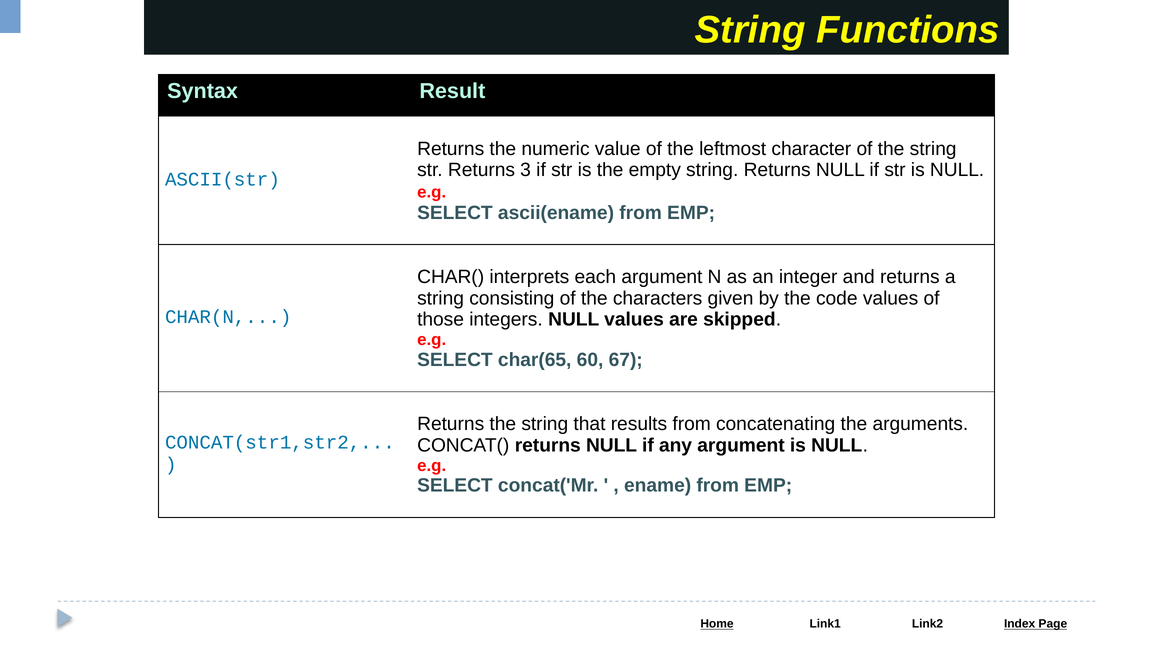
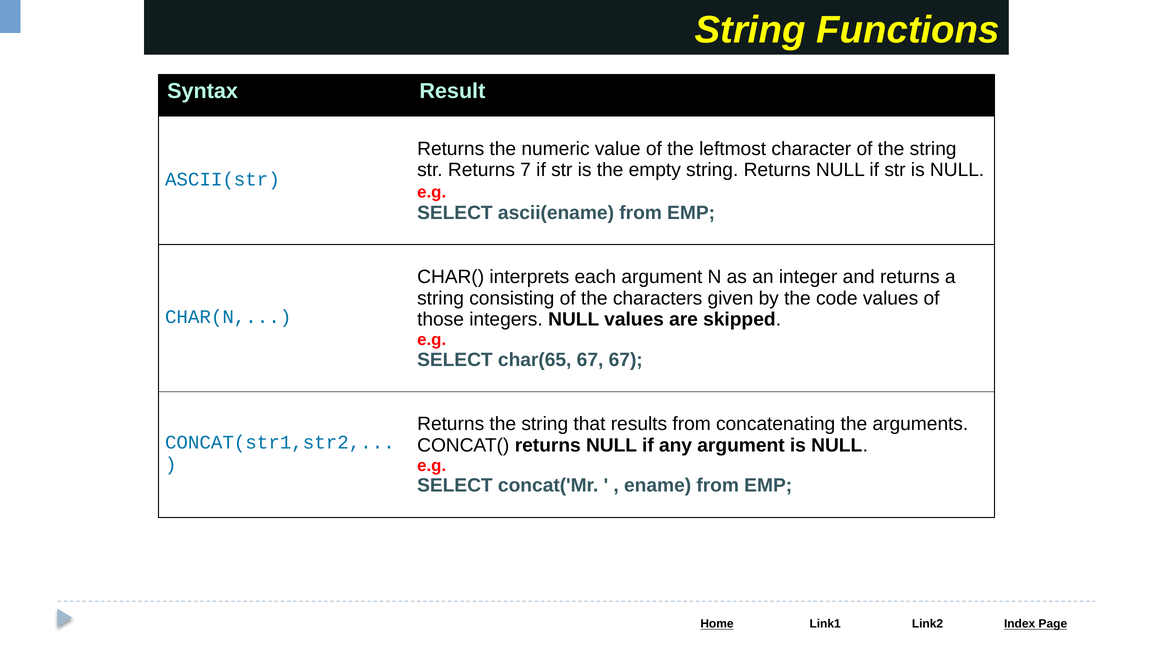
3: 3 -> 7 (526, 170)
char(65 60: 60 -> 67 (590, 360)
